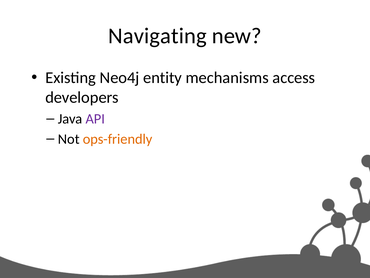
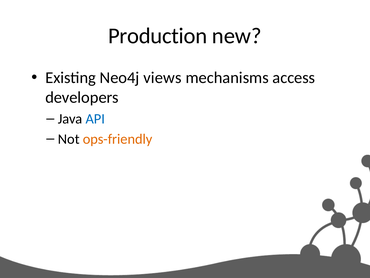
Navigating: Navigating -> Production (158, 36)
entity: entity -> views (162, 78)
API colour: purple -> blue (95, 119)
